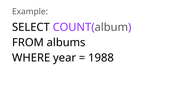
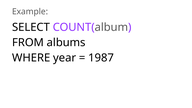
1988: 1988 -> 1987 (101, 58)
